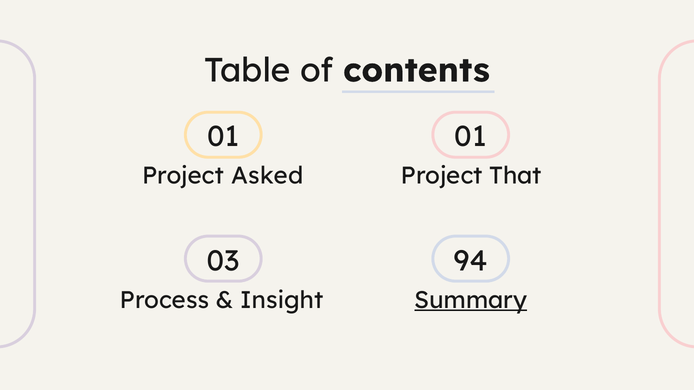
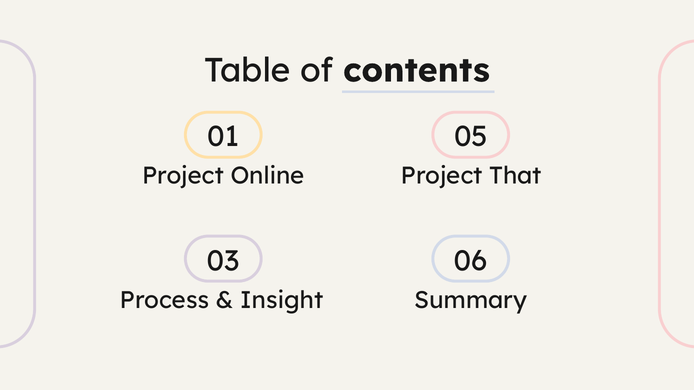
01 01: 01 -> 05 (471, 137)
Asked: Asked -> Online (268, 176)
94: 94 -> 06 (471, 261)
Summary underline: present -> none (471, 300)
